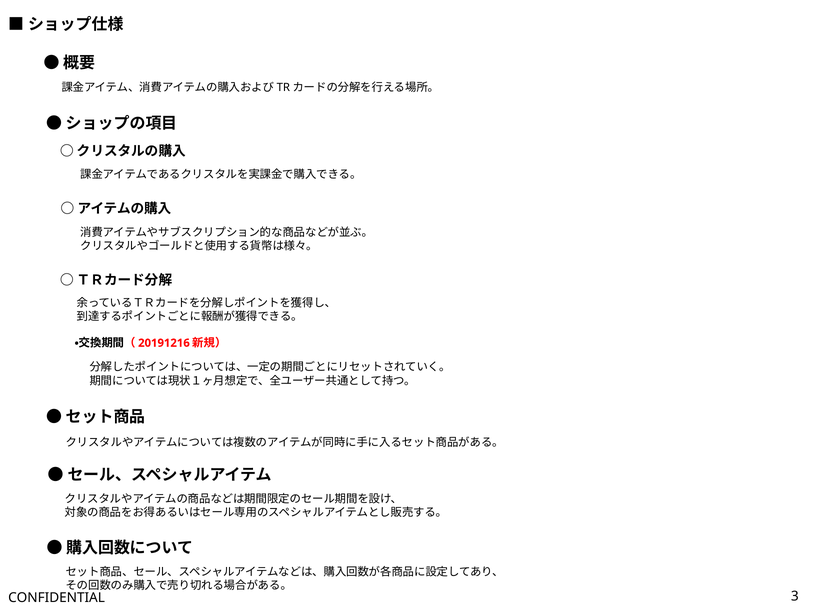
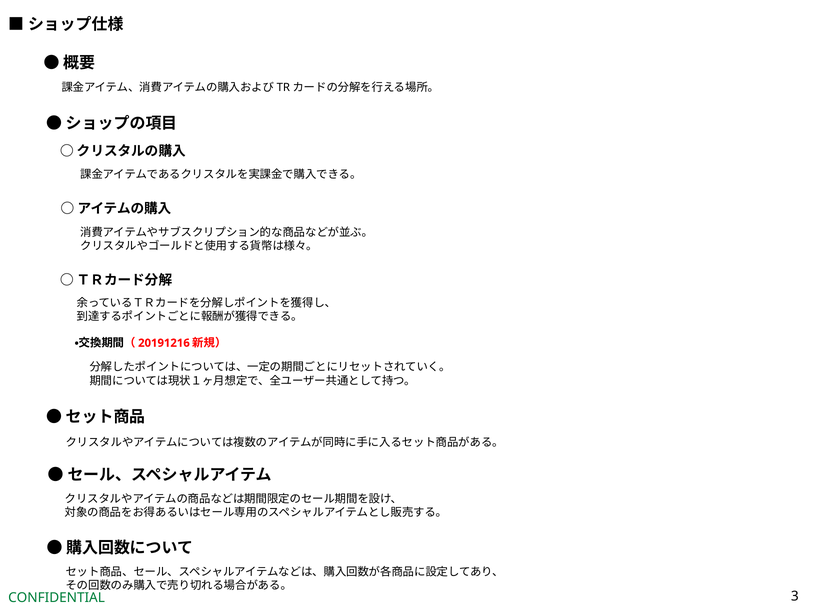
CONFIDENTIAL colour: black -> green (57, 597)
